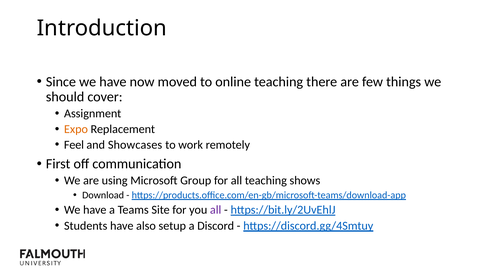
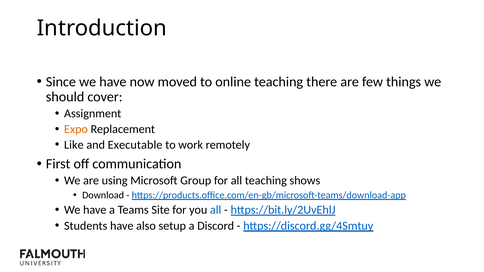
Feel: Feel -> Like (74, 145)
Showcases: Showcases -> Executable (135, 145)
all colour: purple -> blue (216, 210)
